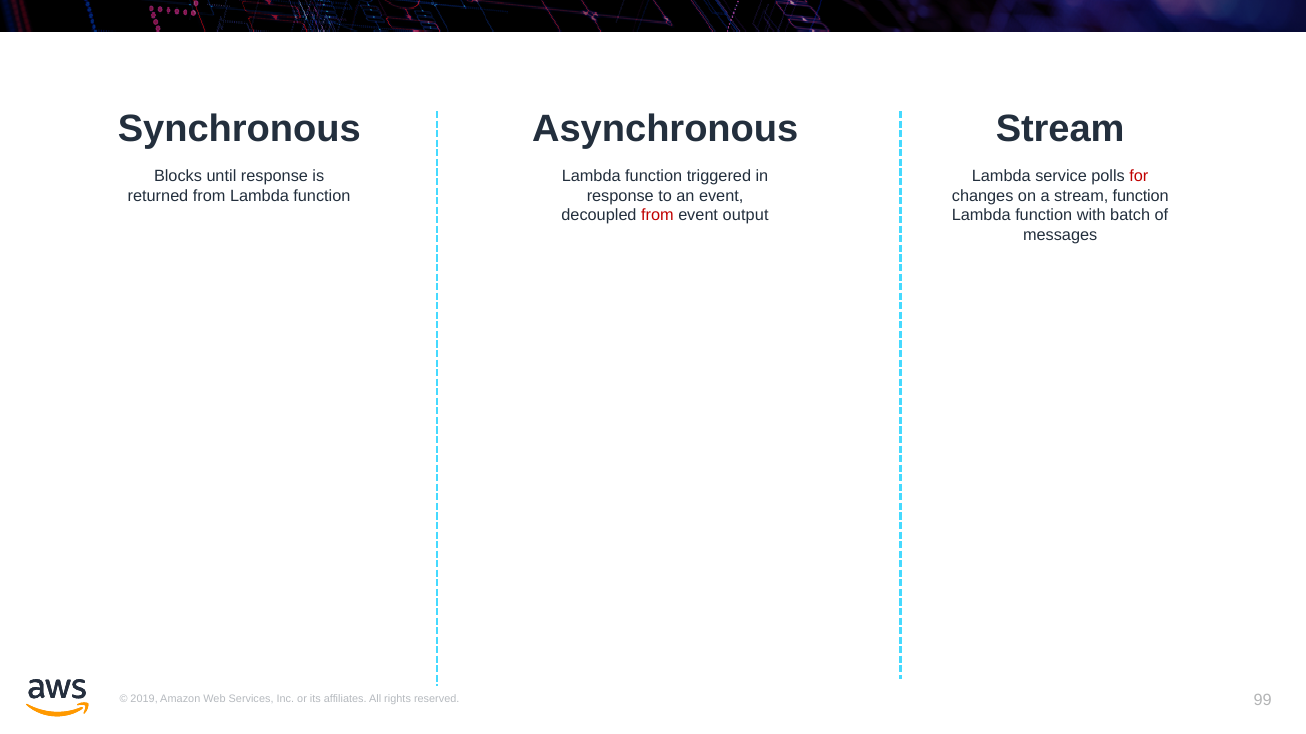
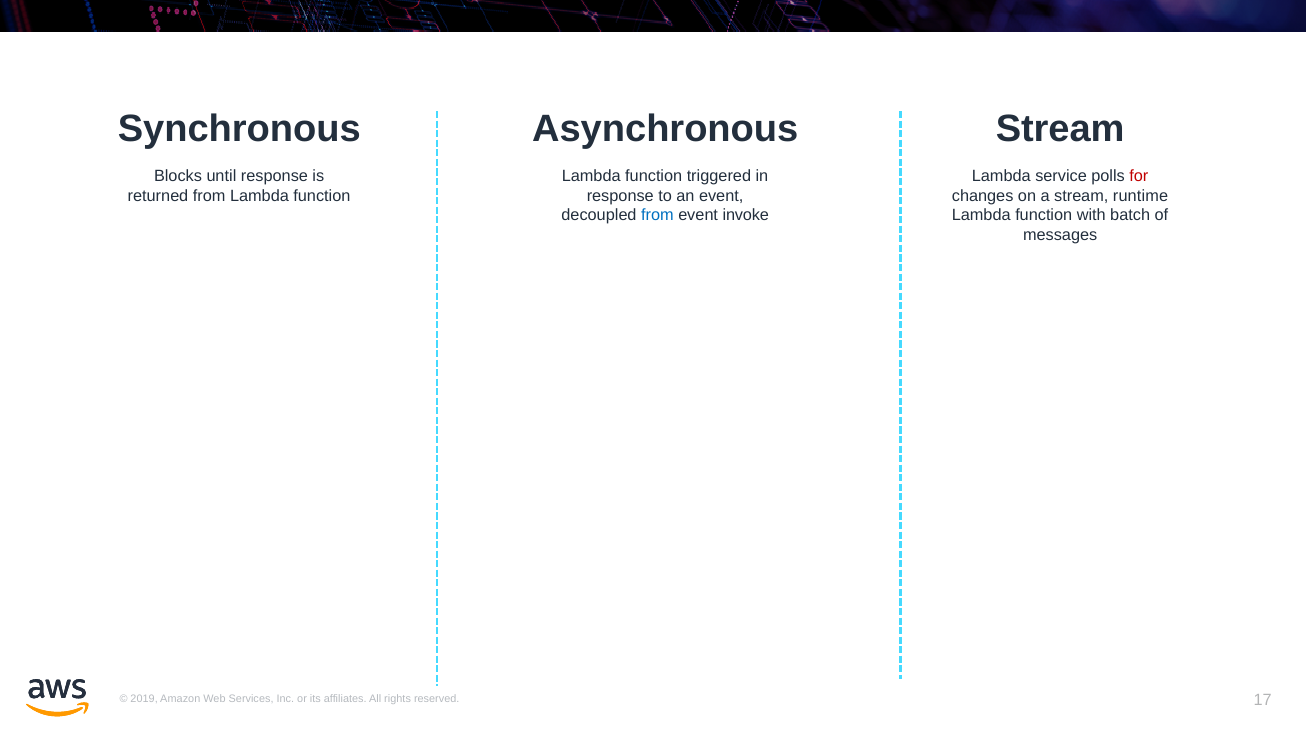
stream function: function -> runtime (1141, 196)
from colour: red -> blue (657, 216)
output: output -> invoke (746, 216)
99: 99 -> 17 (1263, 700)
